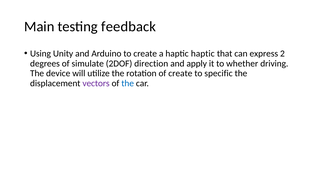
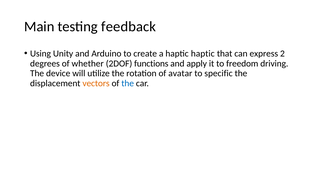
simulate: simulate -> whether (88, 64)
direction: direction -> functions (151, 64)
whether: whether -> freedom (242, 64)
of create: create -> avatar (180, 74)
vectors colour: purple -> orange (96, 84)
